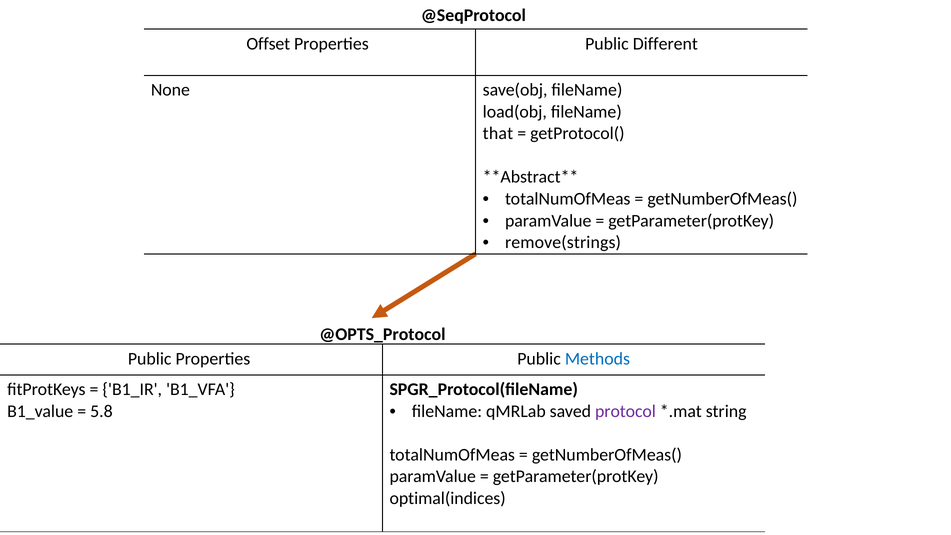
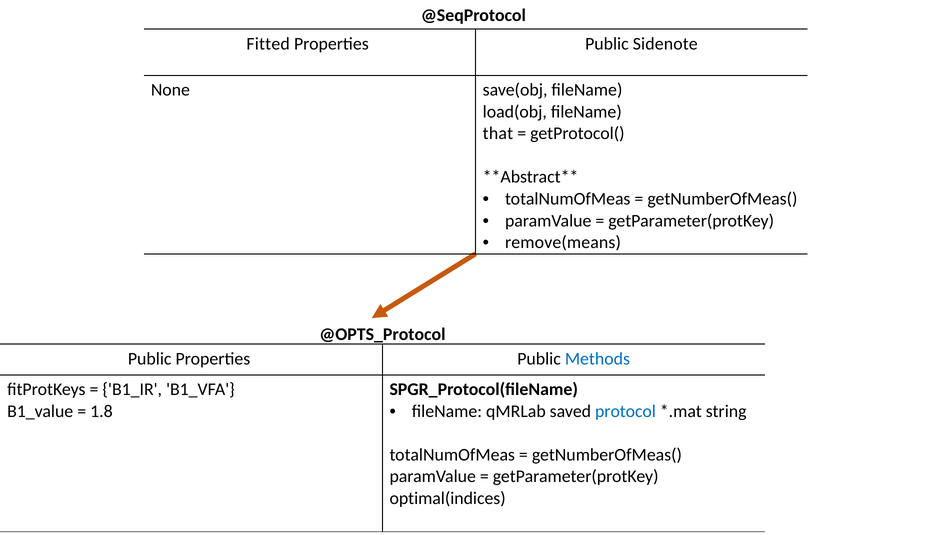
Offset: Offset -> Fitted (268, 44)
Different: Different -> Sidenote (665, 44)
remove(strings: remove(strings -> remove(means (563, 242)
protocol colour: purple -> blue (625, 411)
5.8: 5.8 -> 1.8 (101, 411)
